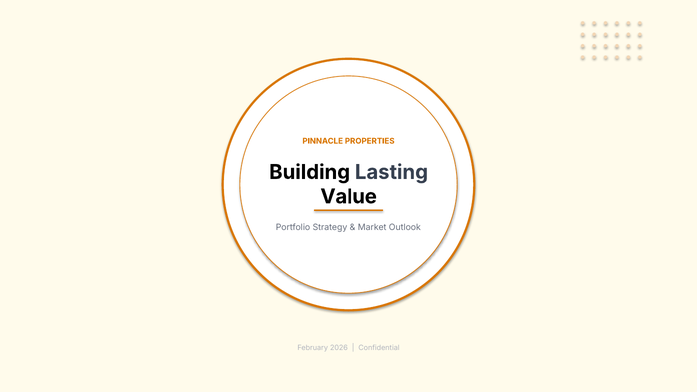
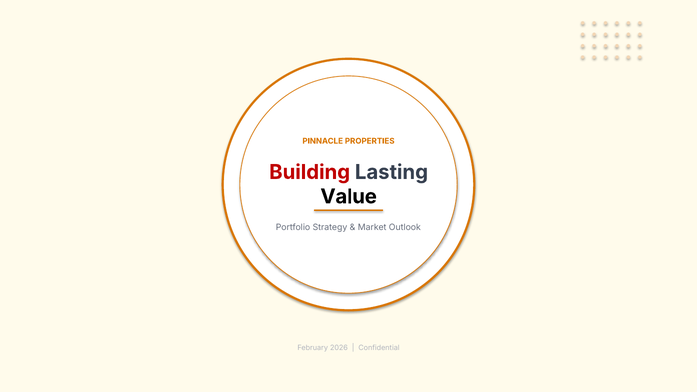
Building colour: black -> red (310, 172)
